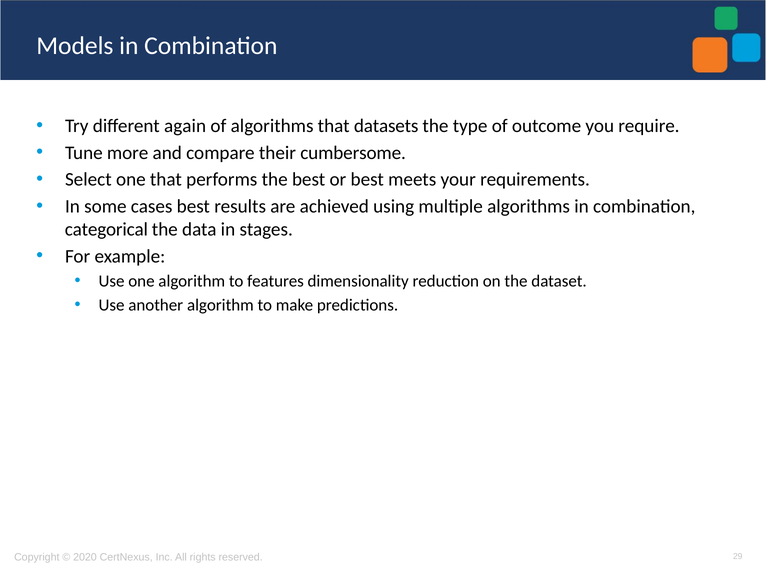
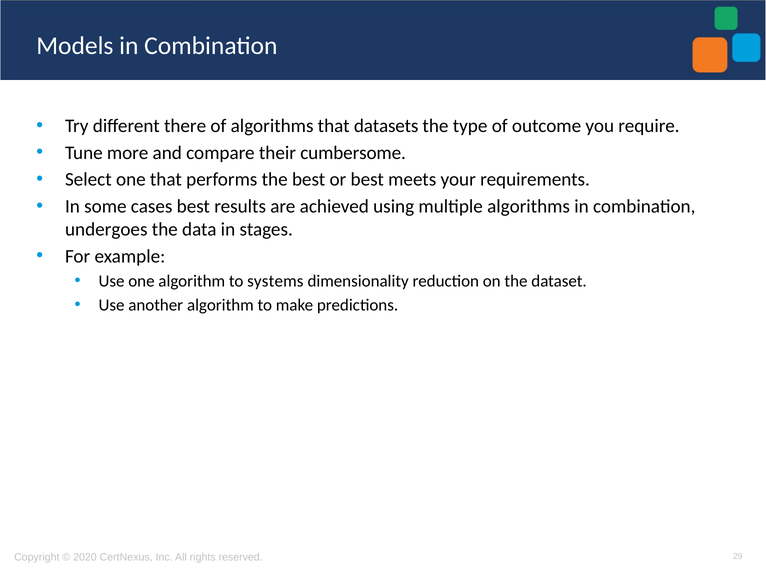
again: again -> there (185, 126)
categorical: categorical -> undergoes (106, 229)
features: features -> systems (275, 281)
